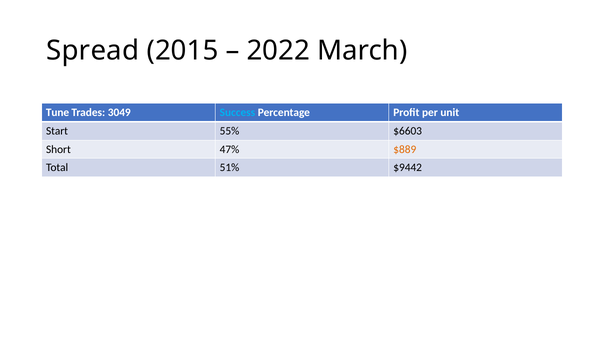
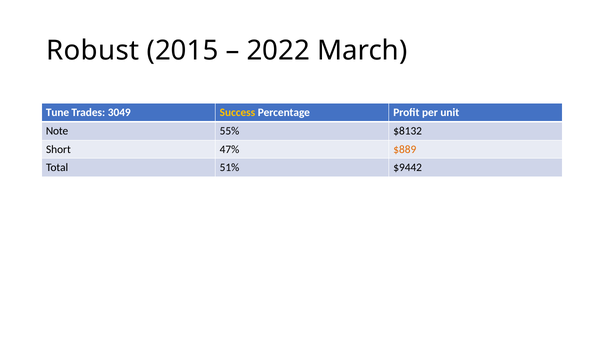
Spread: Spread -> Robust (93, 51)
Success colour: light blue -> yellow (237, 113)
Start: Start -> Note (57, 131)
$6603: $6603 -> $8132 (408, 131)
